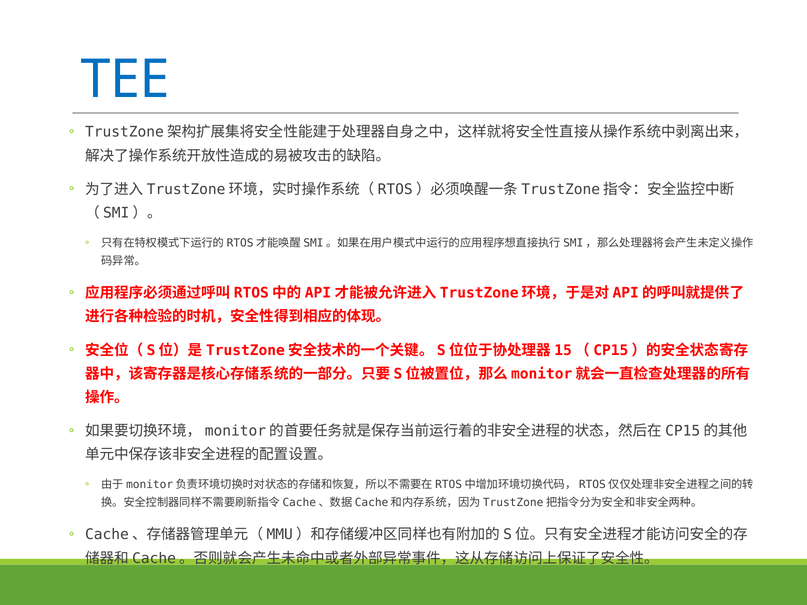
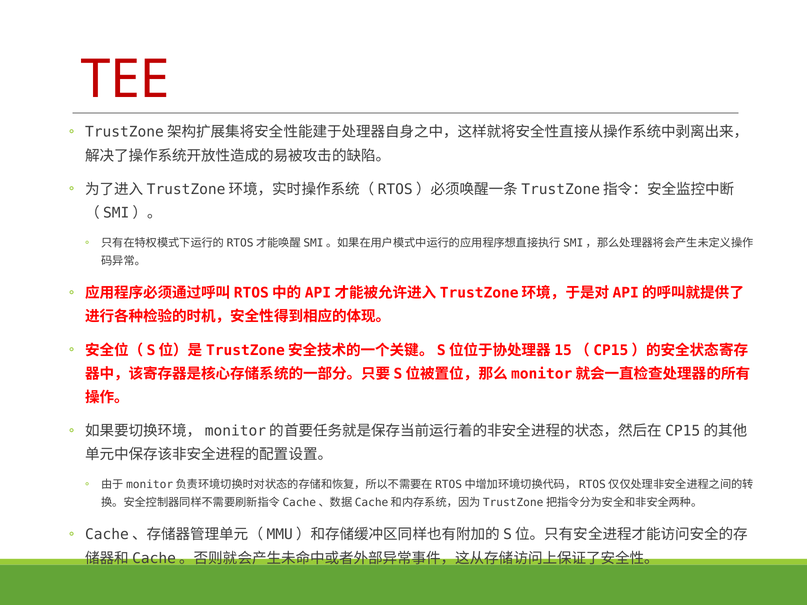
TEE colour: blue -> red (125, 80)
